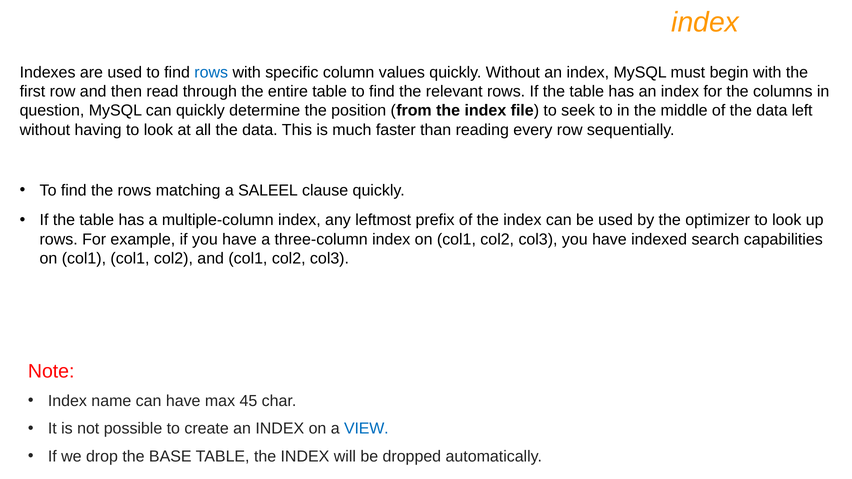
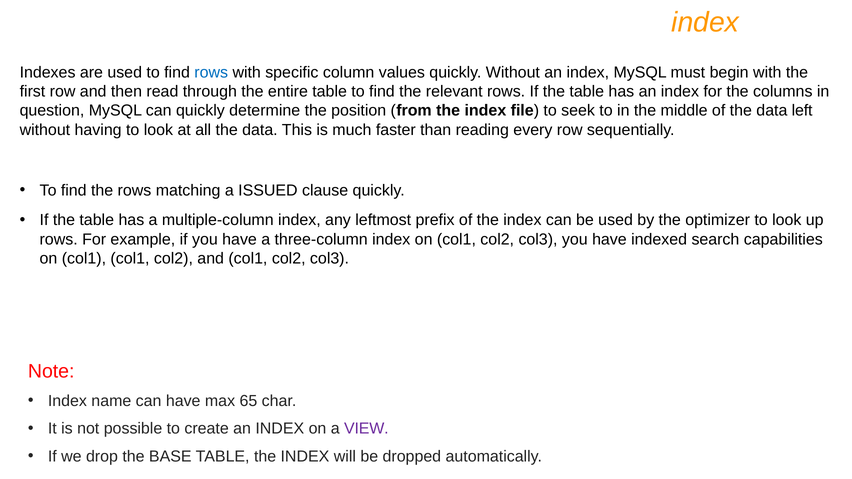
SALEEL: SALEEL -> ISSUED (268, 190)
45: 45 -> 65 (248, 401)
VIEW colour: blue -> purple (366, 429)
